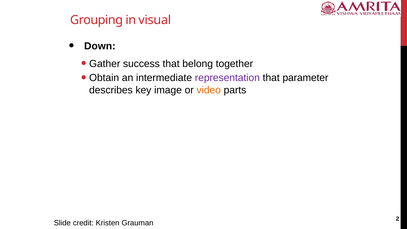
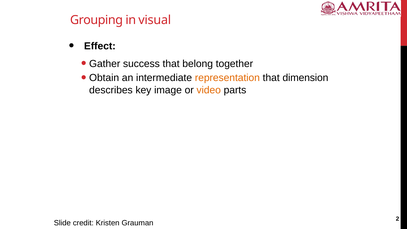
Down: Down -> Effect (100, 46)
representation colour: purple -> orange (227, 78)
parameter: parameter -> dimension (305, 78)
